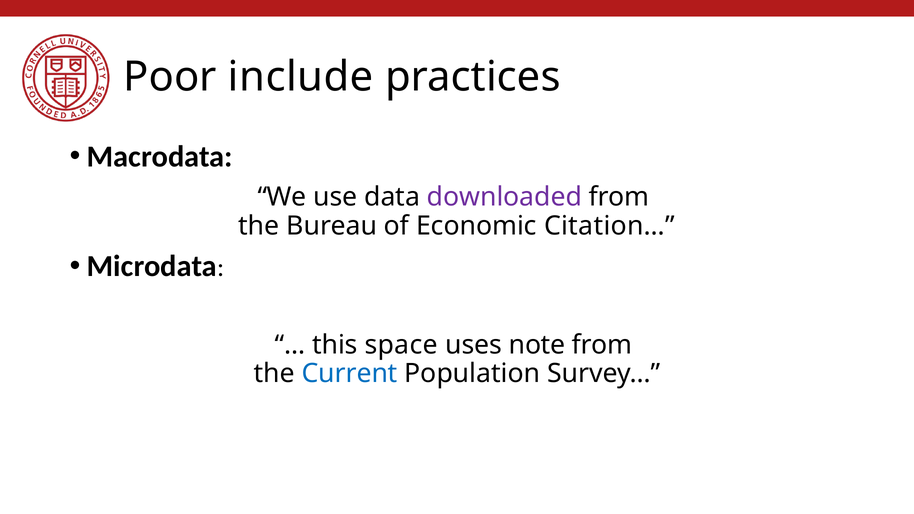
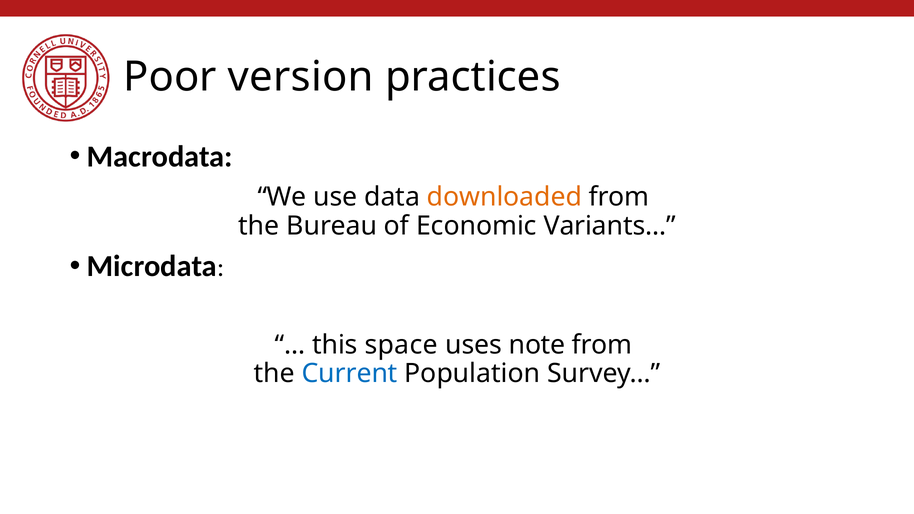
include: include -> version (301, 77)
downloaded colour: purple -> orange (504, 197)
Citation…: Citation… -> Variants… (610, 226)
